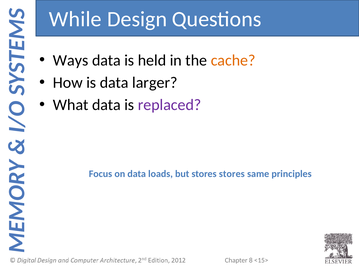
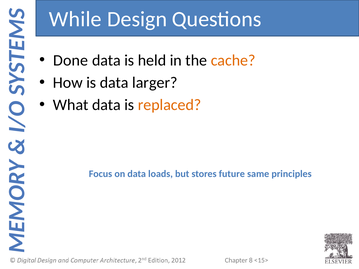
Ways: Ways -> Done (71, 60)
replaced colour: purple -> orange (170, 105)
stores stores: stores -> future (232, 174)
